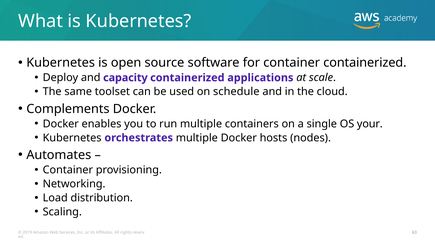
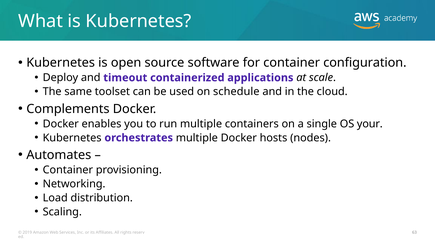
container containerized: containerized -> configuration (365, 63)
capacity: capacity -> timeout (125, 78)
